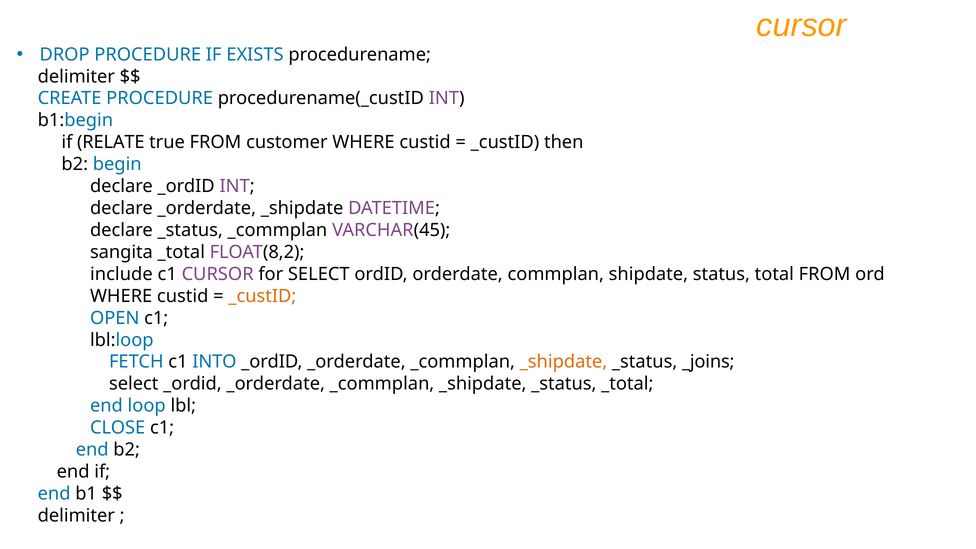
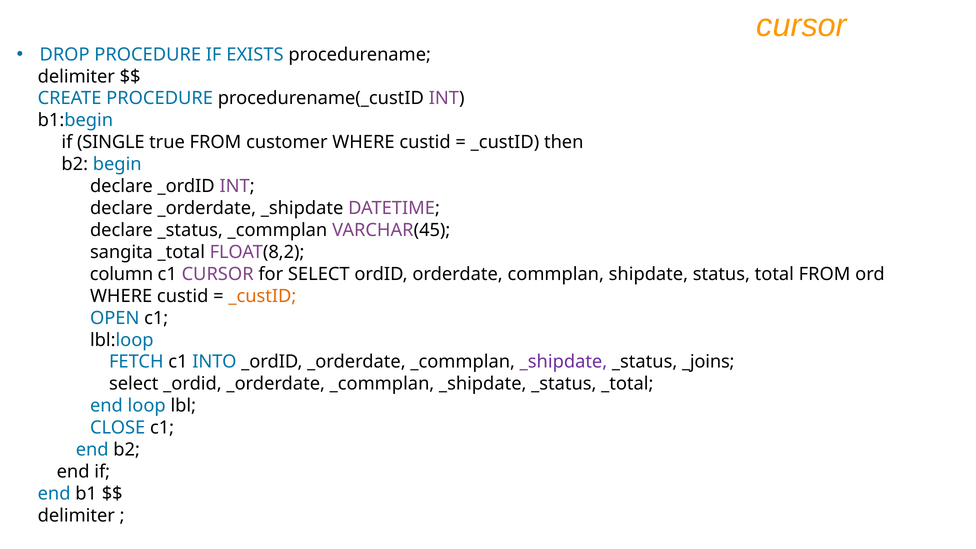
RELATE: RELATE -> SINGLE (111, 142)
include: include -> column (122, 274)
_shipdate colour: orange -> purple (563, 362)
